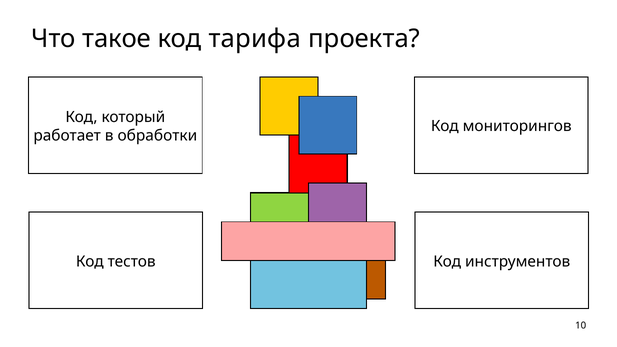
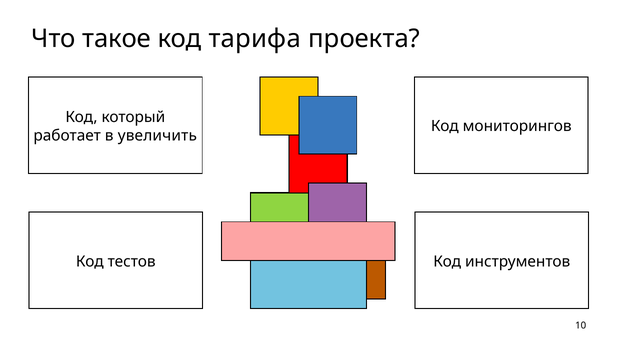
обработки: обработки -> увеличить (157, 136)
